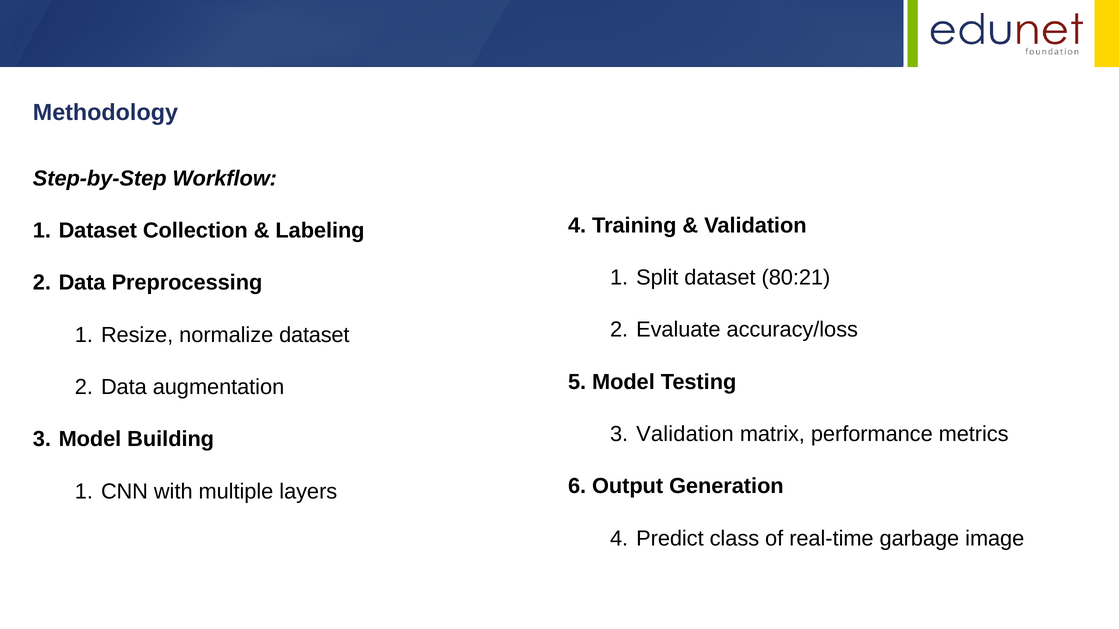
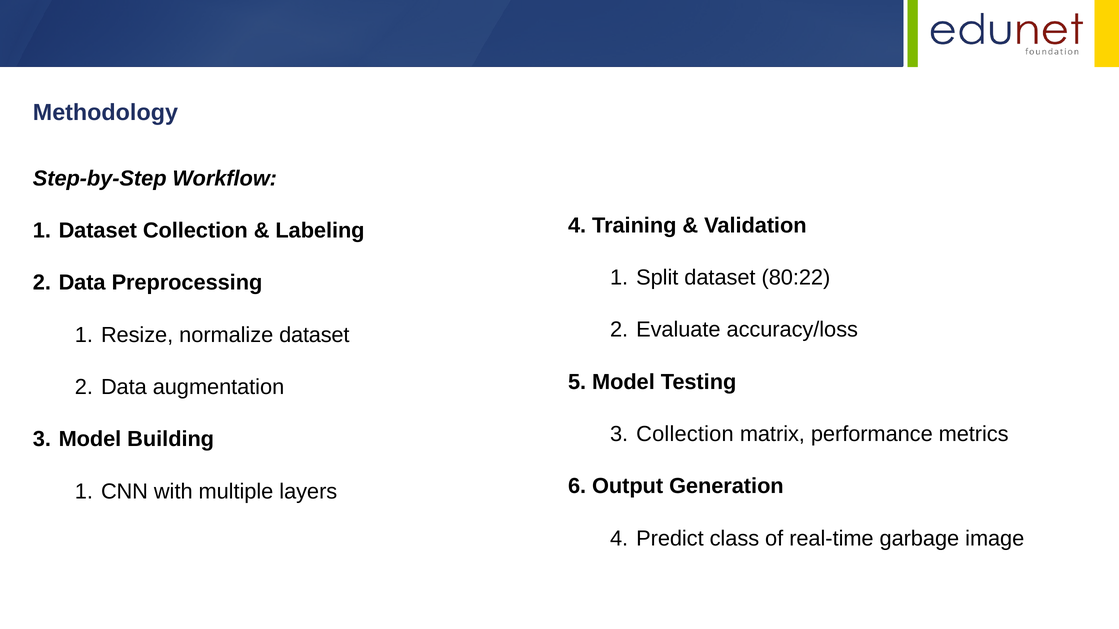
80:21: 80:21 -> 80:22 (796, 278)
Validation: Validation -> Collection (685, 434)
